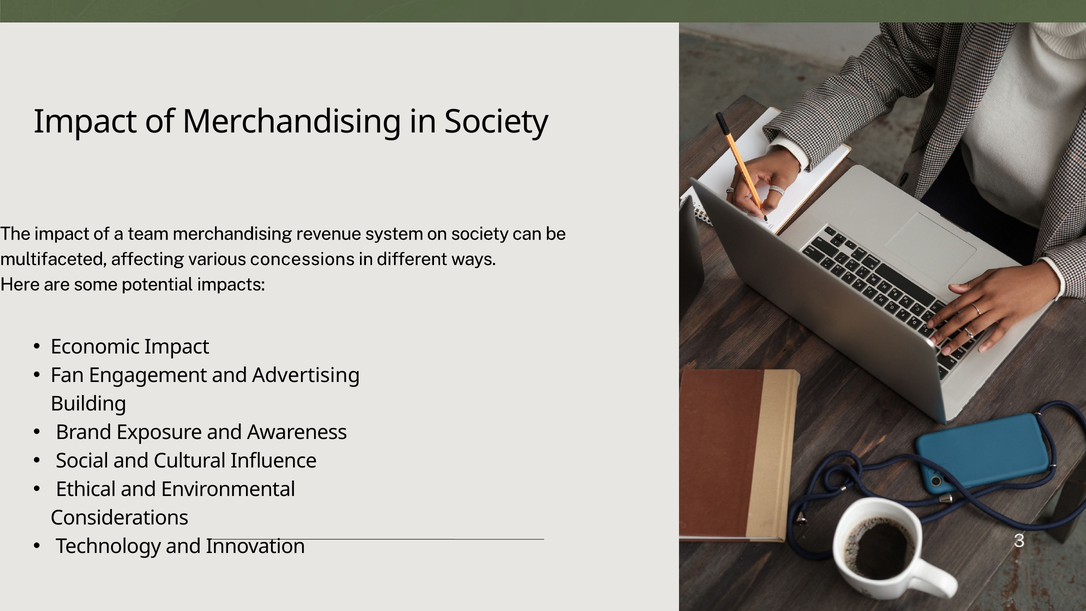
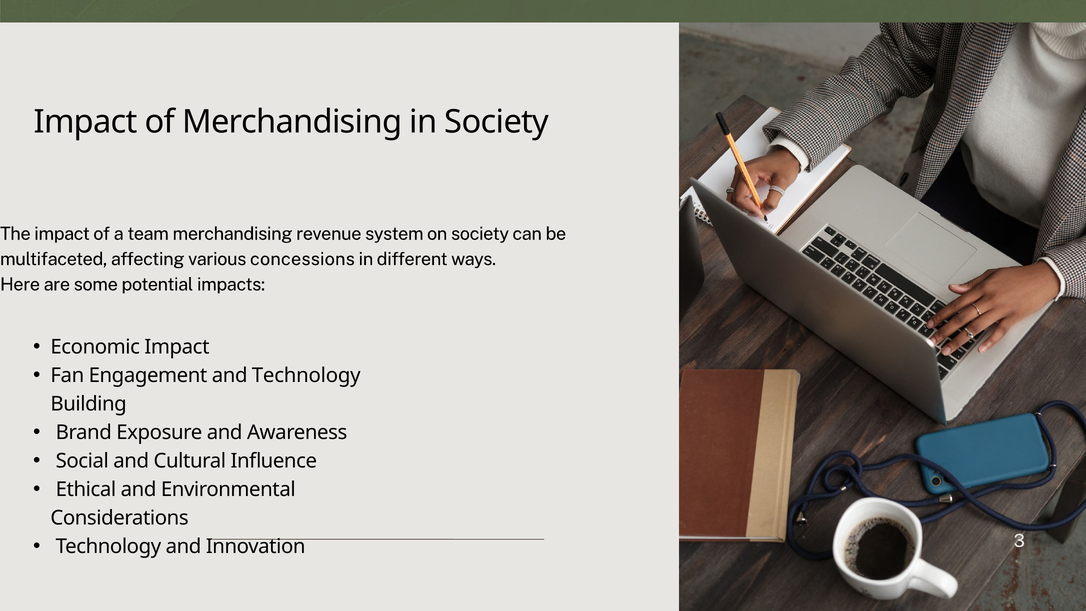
and Advertising: Advertising -> Technology (306, 376)
